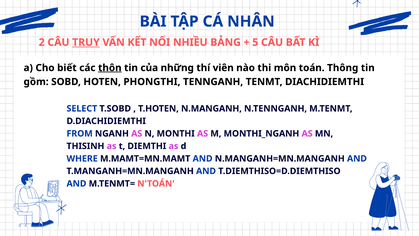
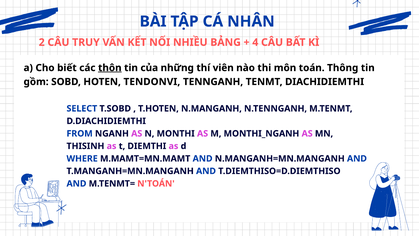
TRUY underline: present -> none (86, 42)
5: 5 -> 4 (255, 42)
PHONGTHI: PHONGTHI -> TENDONVI (152, 82)
